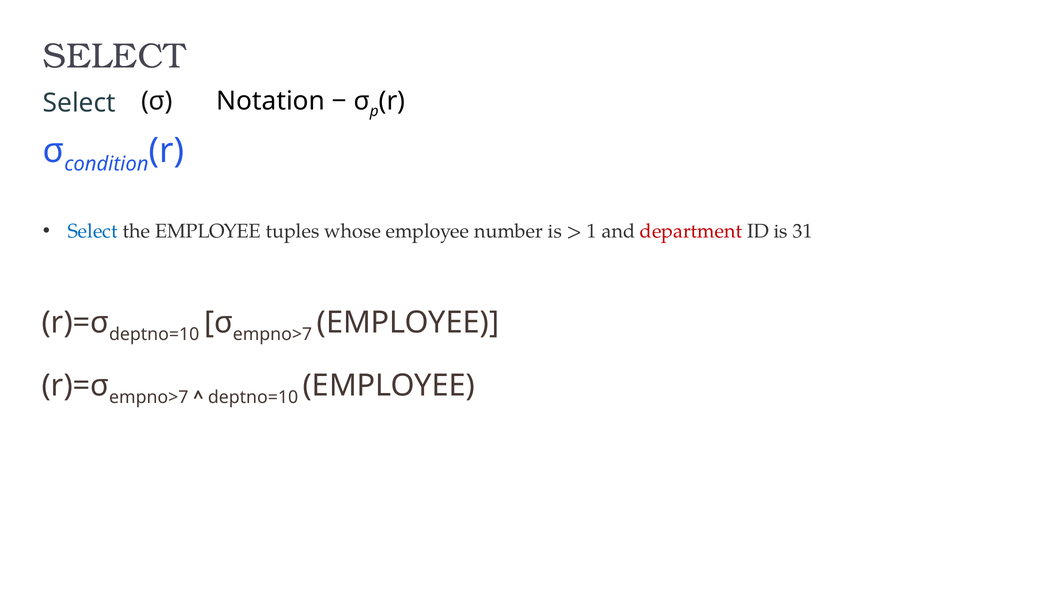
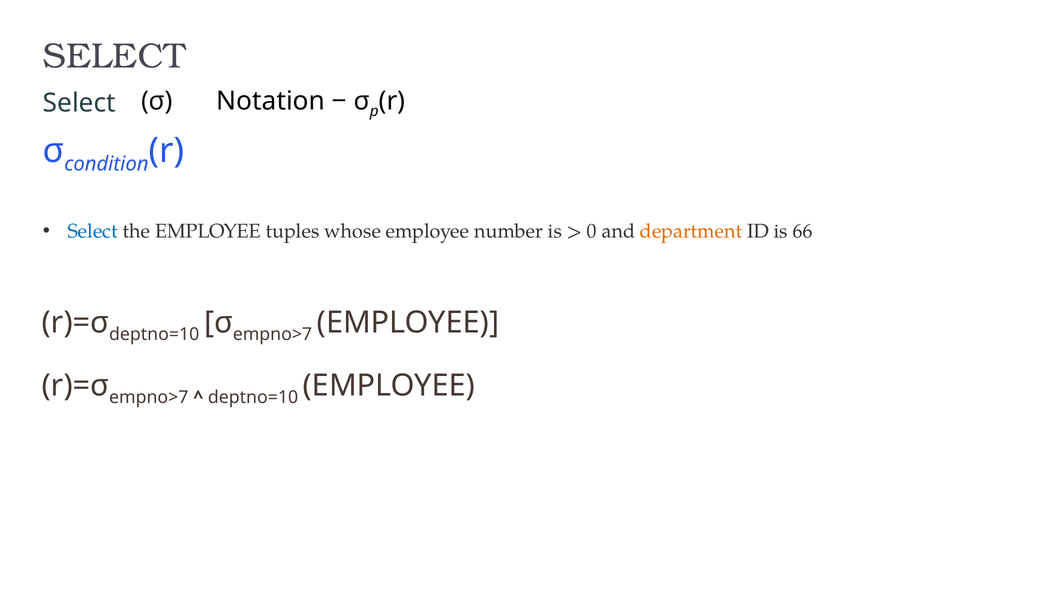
1: 1 -> 0 (592, 231)
department colour: red -> orange (691, 231)
31: 31 -> 66 (803, 231)
